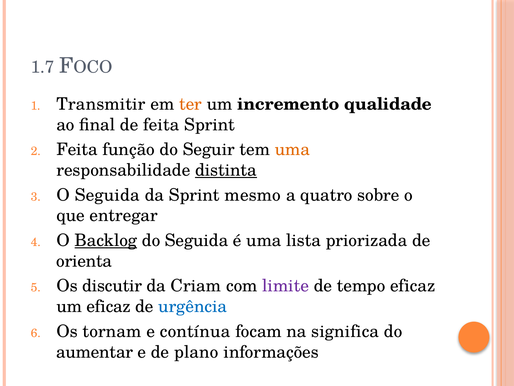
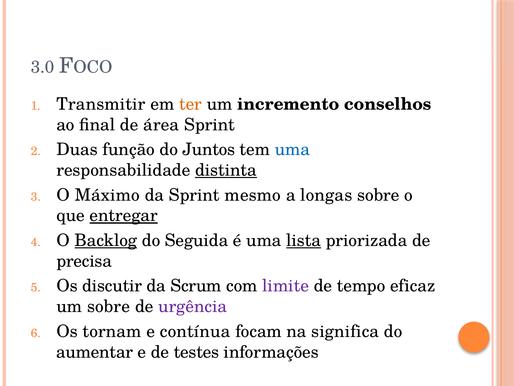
1.7: 1.7 -> 3.0 (43, 67)
qualidade: qualidade -> conselhos (388, 104)
de feita: feita -> área (161, 125)
Feita: Feita -> Duas (77, 149)
Seguir: Seguir -> Juntos (209, 149)
uma colour: orange -> blue (292, 149)
O Seguida: Seguida -> Máximo (107, 195)
quatro: quatro -> longas (326, 195)
entregar underline: none -> present (124, 215)
lista underline: none -> present (304, 240)
orienta: orienta -> precisa (84, 261)
Criam: Criam -> Scrum (196, 286)
um eficaz: eficaz -> sobre (109, 306)
urgência colour: blue -> purple (193, 306)
plano: plano -> testes (196, 352)
